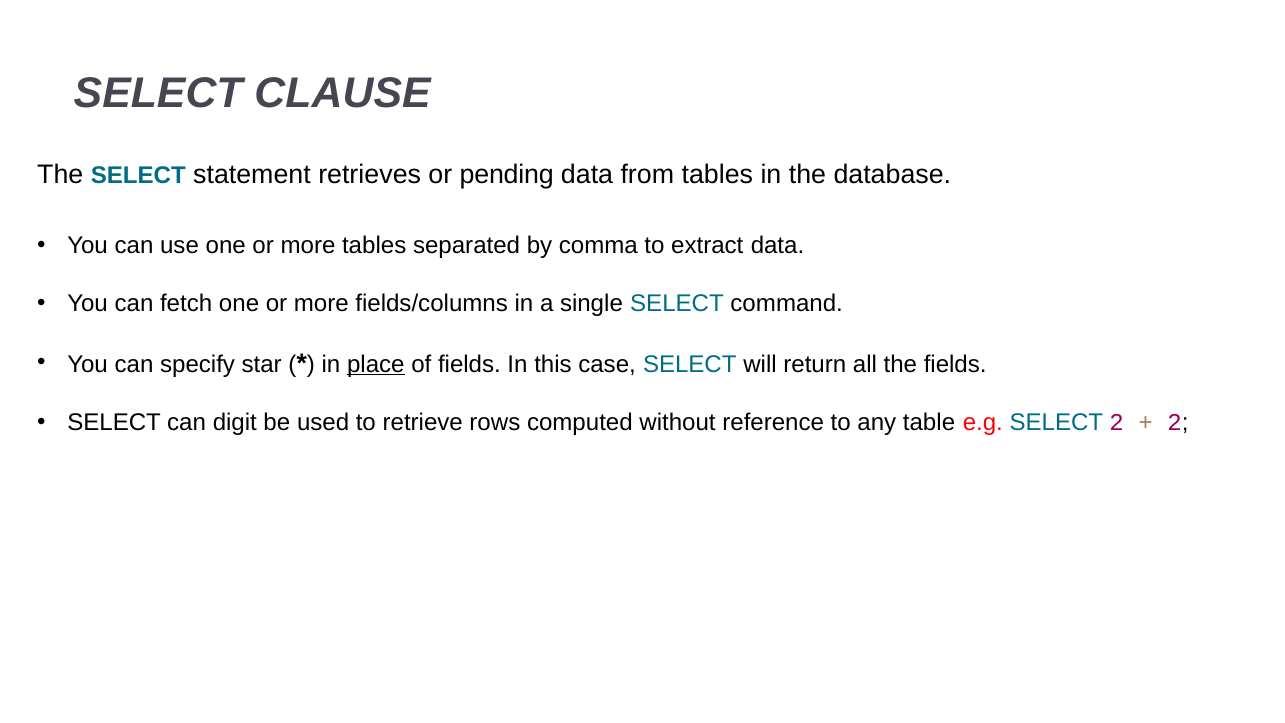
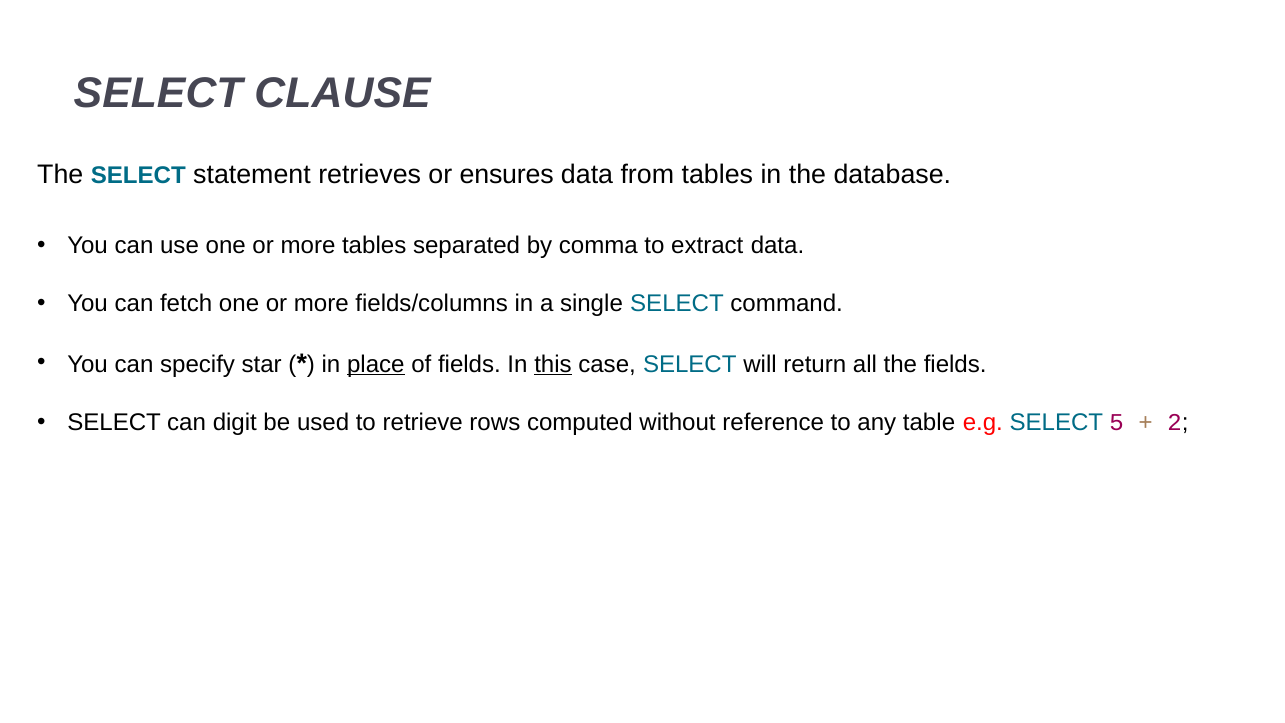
pending: pending -> ensures (507, 175)
this underline: none -> present (553, 364)
SELECT 2: 2 -> 5 (1117, 422)
